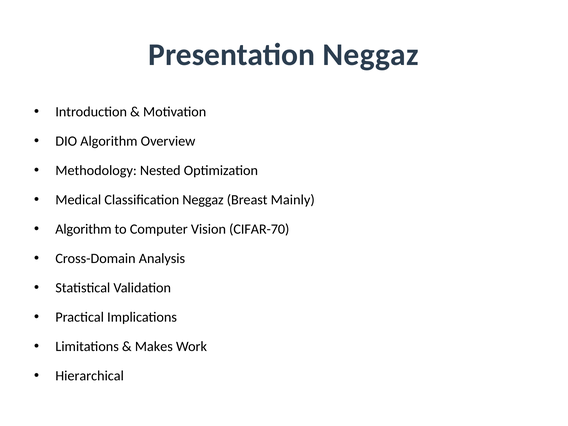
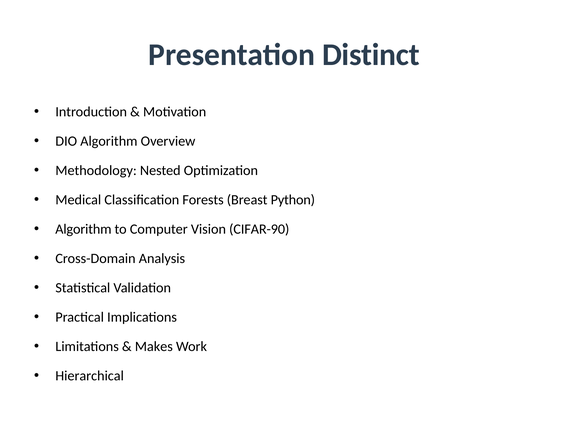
Presentation Neggaz: Neggaz -> Distinct (371, 55)
Classification Neggaz: Neggaz -> Forests (203, 200)
Mainly: Mainly -> Python (293, 200)
CIFAR-70: CIFAR-70 -> CIFAR-90 (259, 229)
